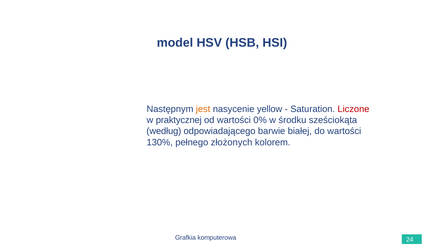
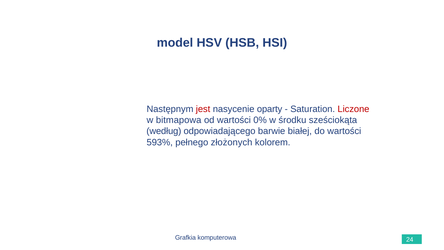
jest colour: orange -> red (203, 109)
yellow: yellow -> oparty (270, 109)
praktycznej: praktycznej -> bitmapowa (179, 120)
130%: 130% -> 593% (160, 142)
